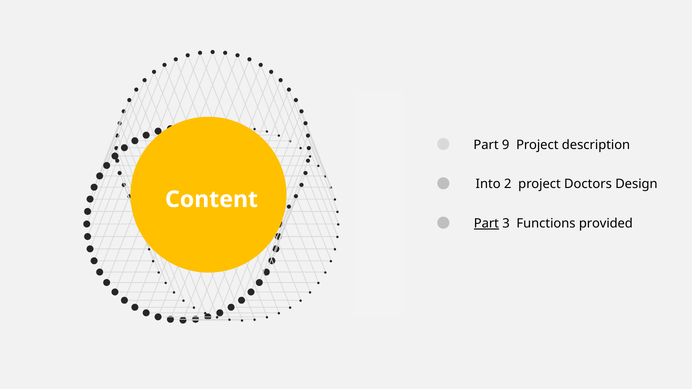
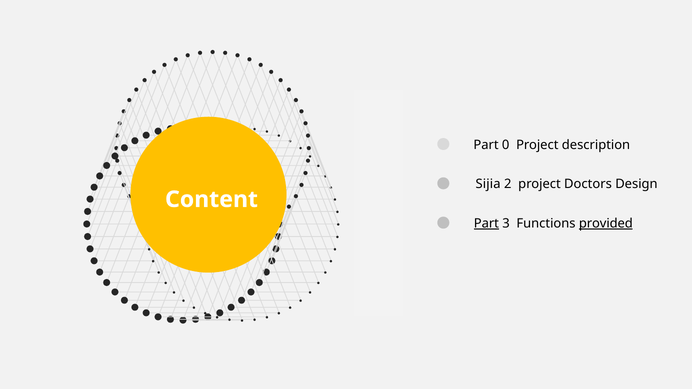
9: 9 -> 0 (506, 145)
Into: Into -> Sijia (488, 184)
provided underline: none -> present (606, 224)
